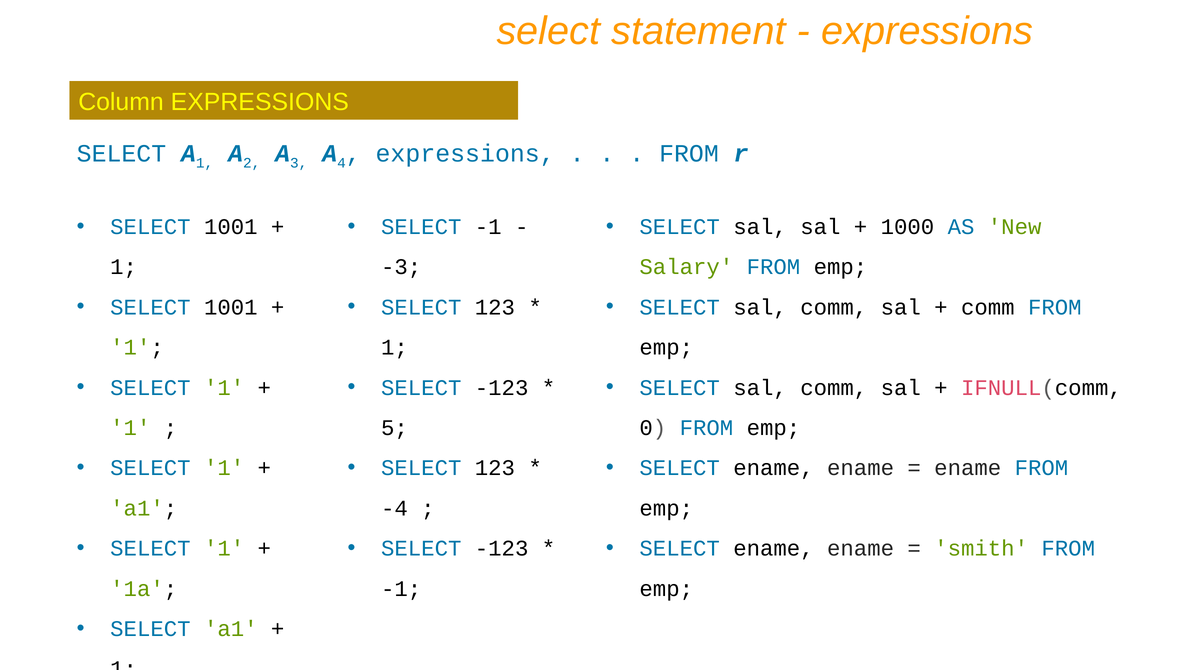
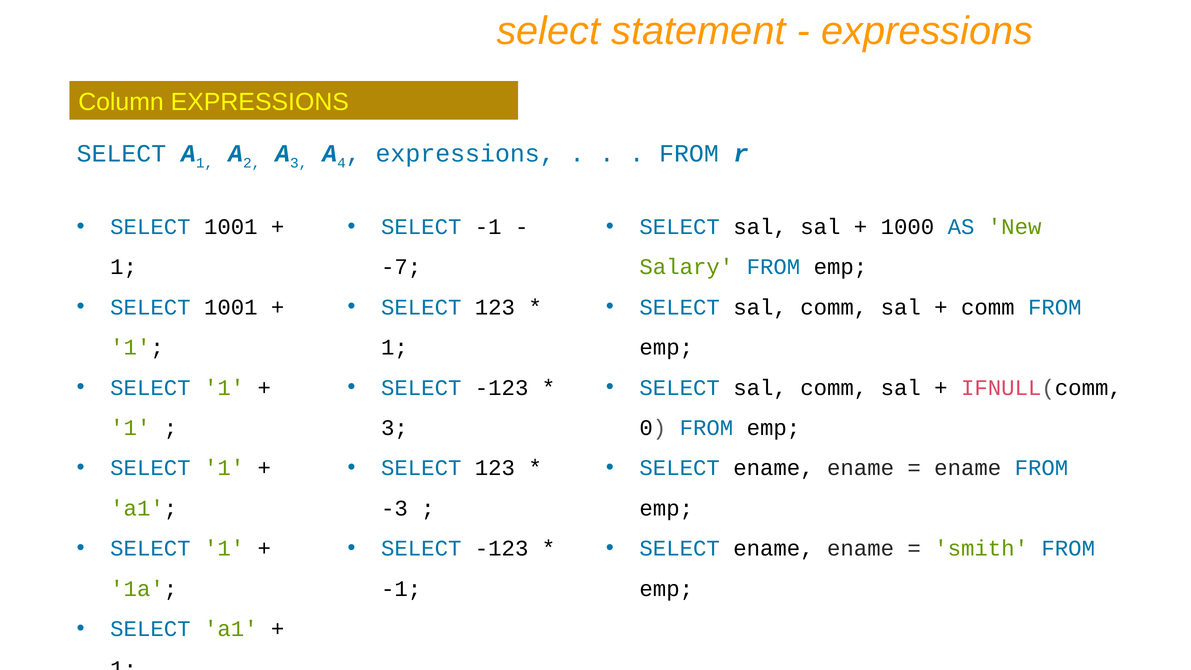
-3: -3 -> -7 (401, 267)
5: 5 -> 3 (394, 428)
-4: -4 -> -3 (394, 508)
